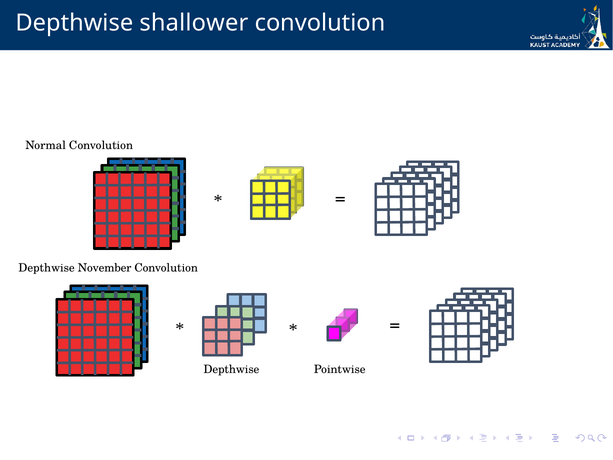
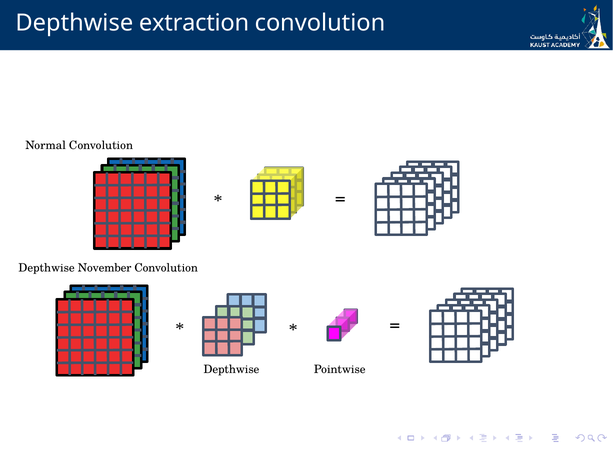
shallower: shallower -> extraction (194, 23)
